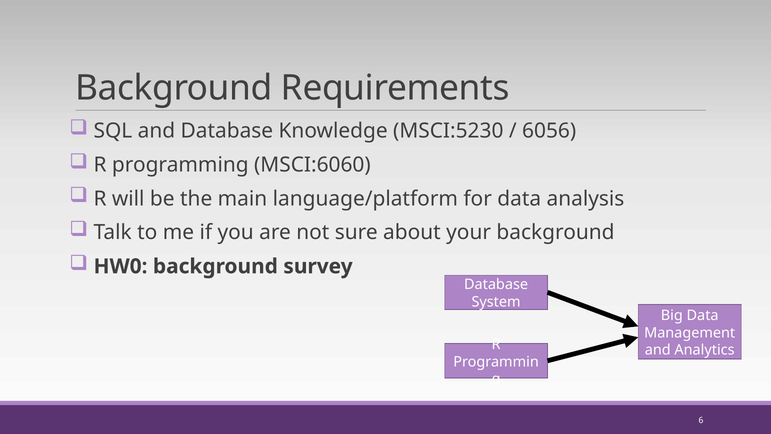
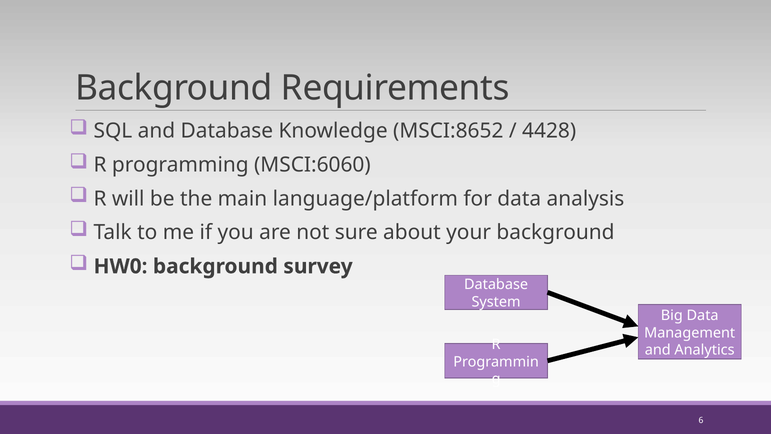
MSCI:5230: MSCI:5230 -> MSCI:8652 (448, 131)
6056: 6056 -> 4428 (549, 131)
